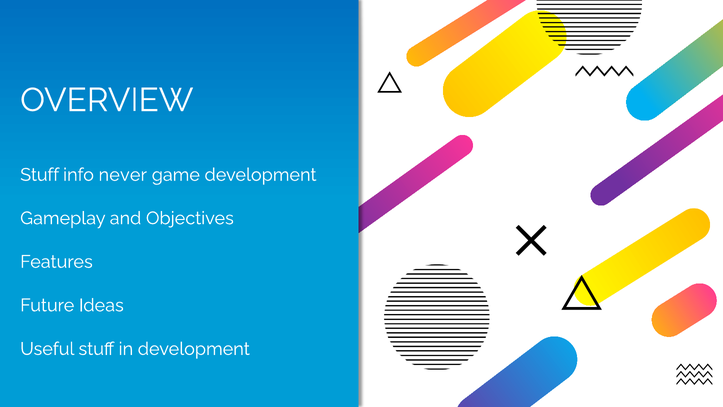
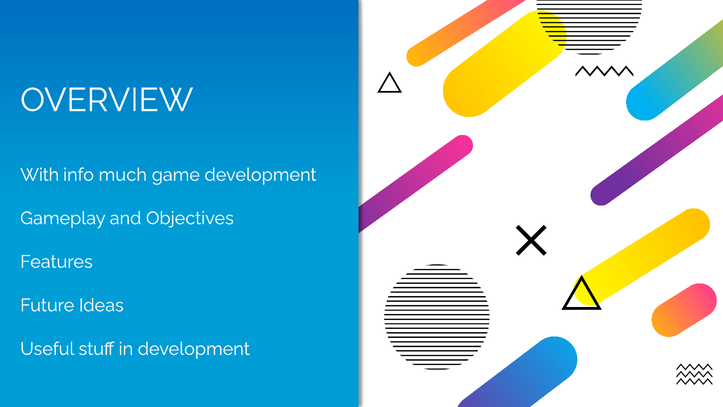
Stuff: Stuff -> With (40, 175)
never: never -> much (123, 175)
